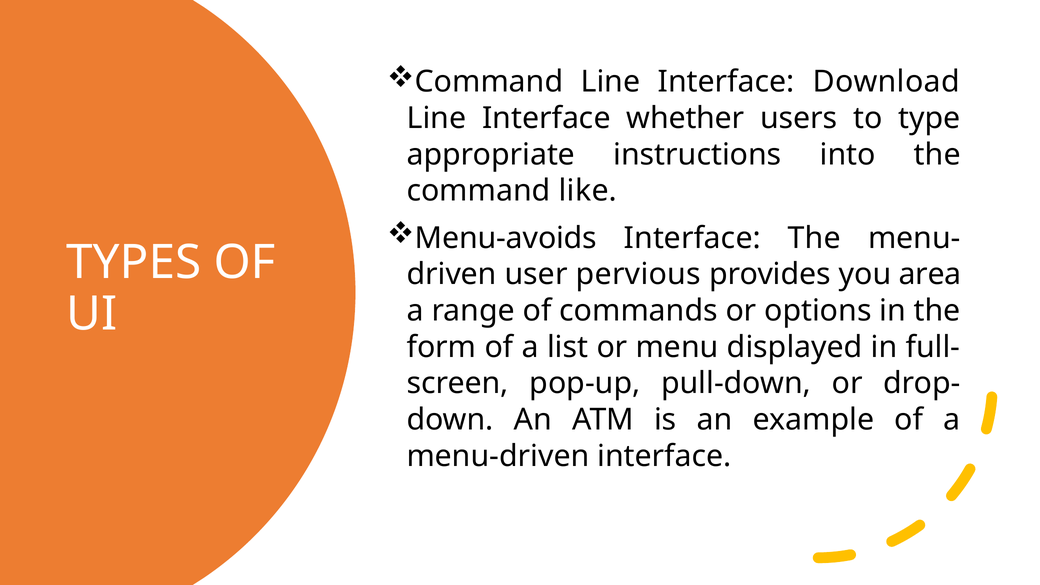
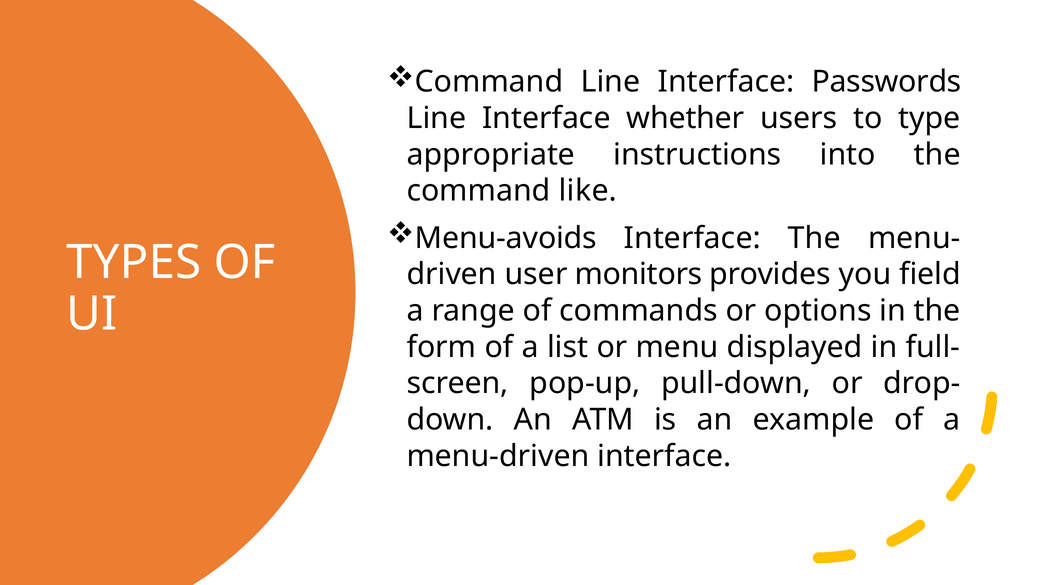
Download: Download -> Passwords (887, 82)
pervious: pervious -> monitors (639, 274)
area: area -> field (930, 274)
